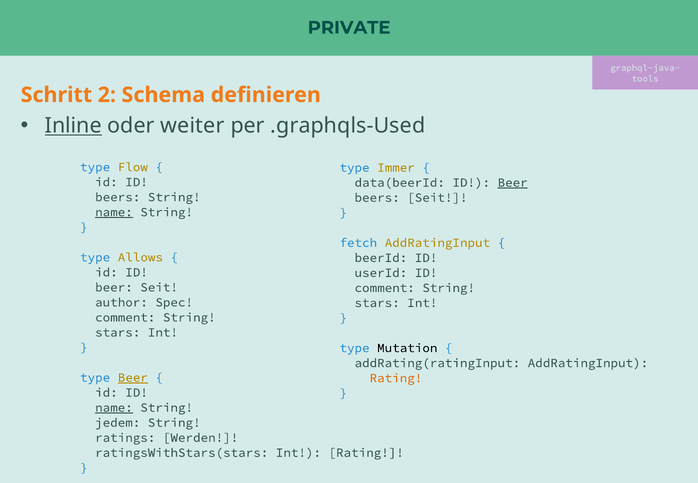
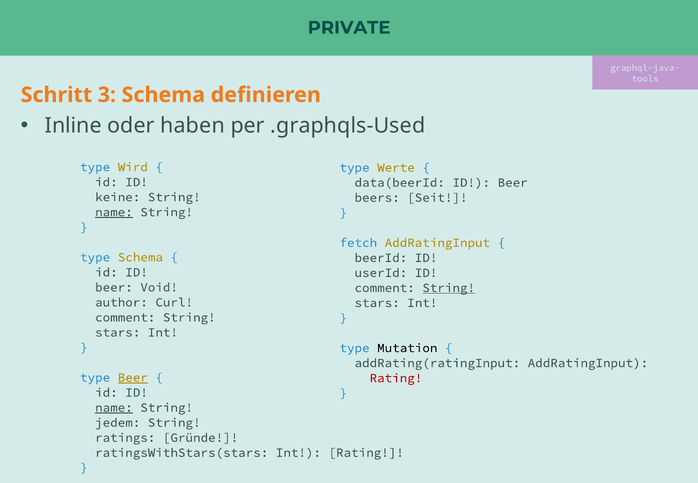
2: 2 -> 3 (107, 95)
Inline underline: present -> none (73, 126)
weiter: weiter -> haben (192, 126)
Flow: Flow -> Wird (133, 167)
Immer: Immer -> Werte (396, 168)
Beer underline: present -> none (513, 183)
beers: beers -> keine (118, 197)
type Allows: Allows -> Schema (140, 257)
beer Seit: Seit -> Void (159, 287)
String underline: none -> present (449, 288)
Spec: Spec -> Curl (174, 302)
Rating colour: orange -> red (396, 378)
Werden: Werden -> Gründe (201, 438)
